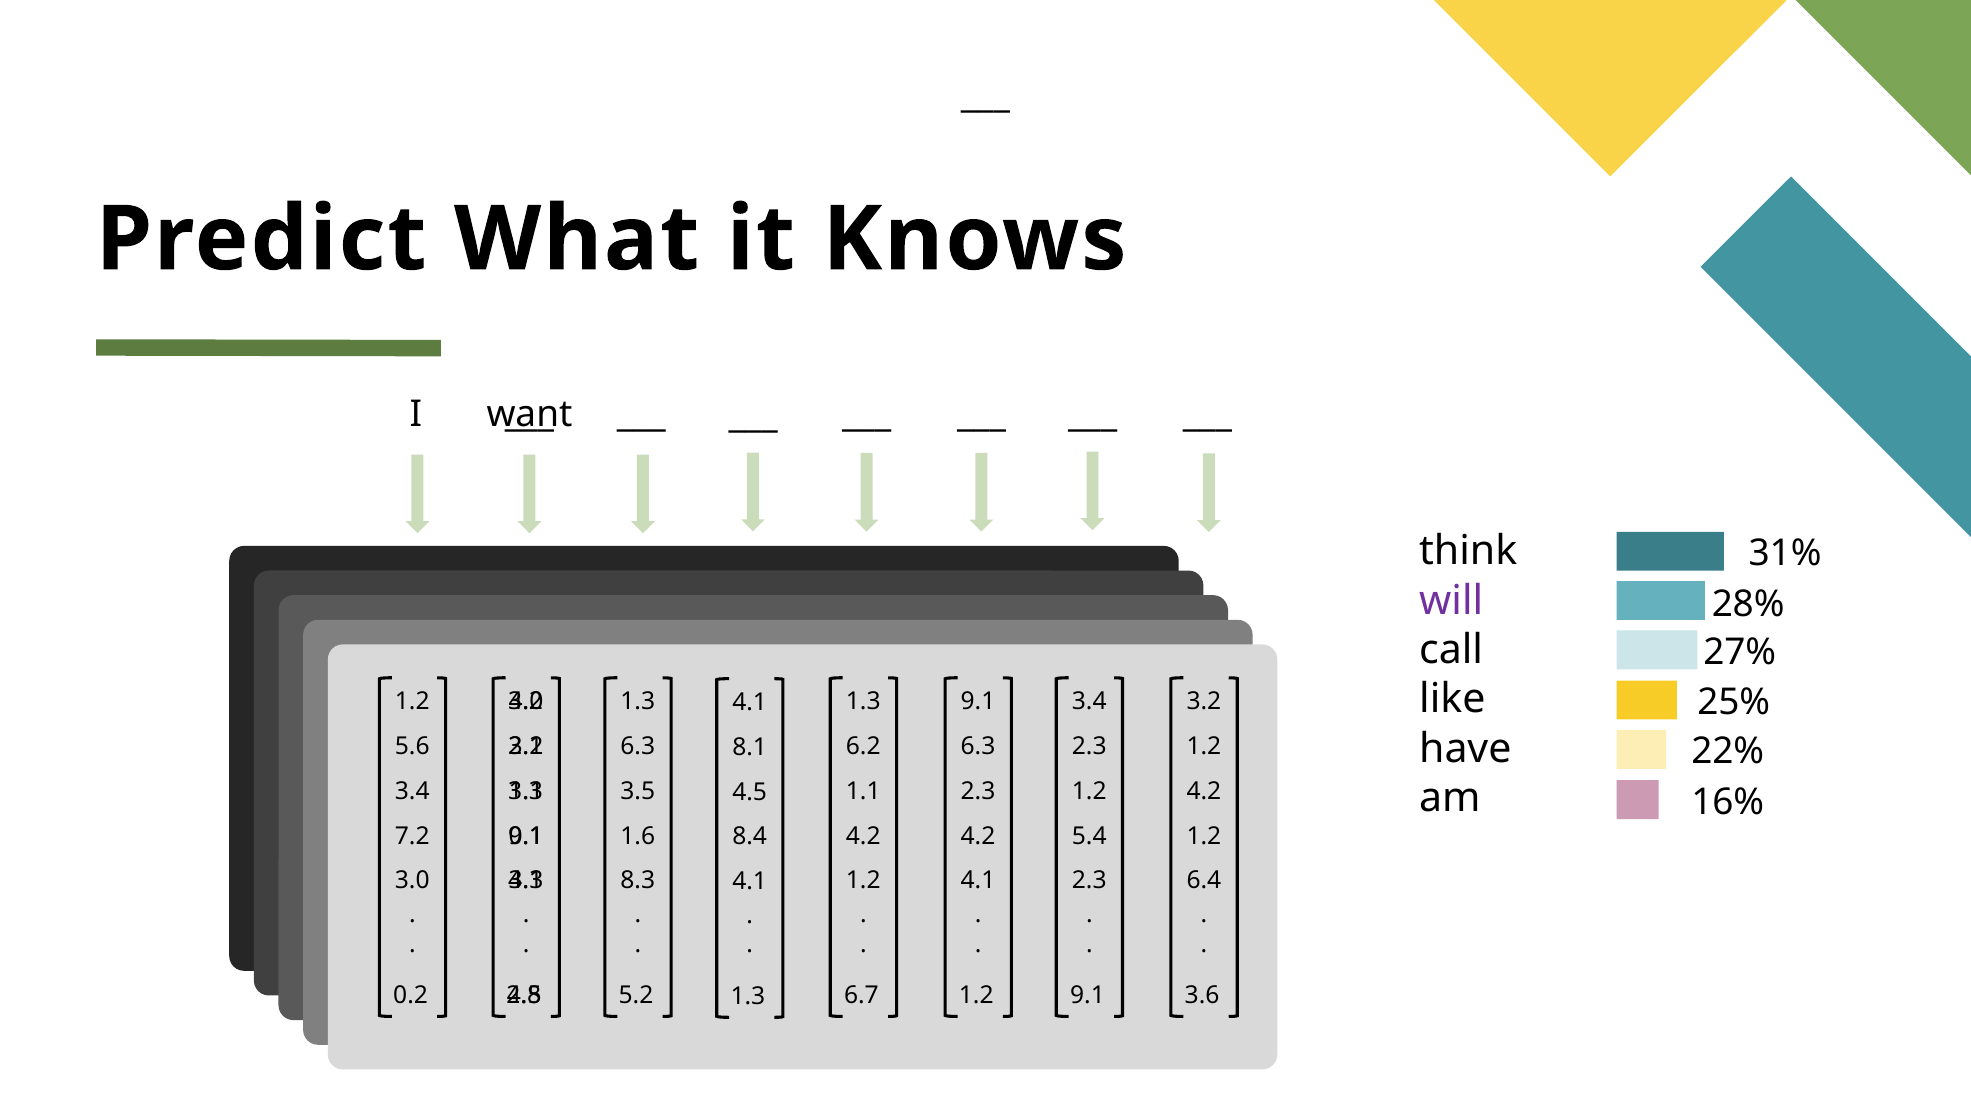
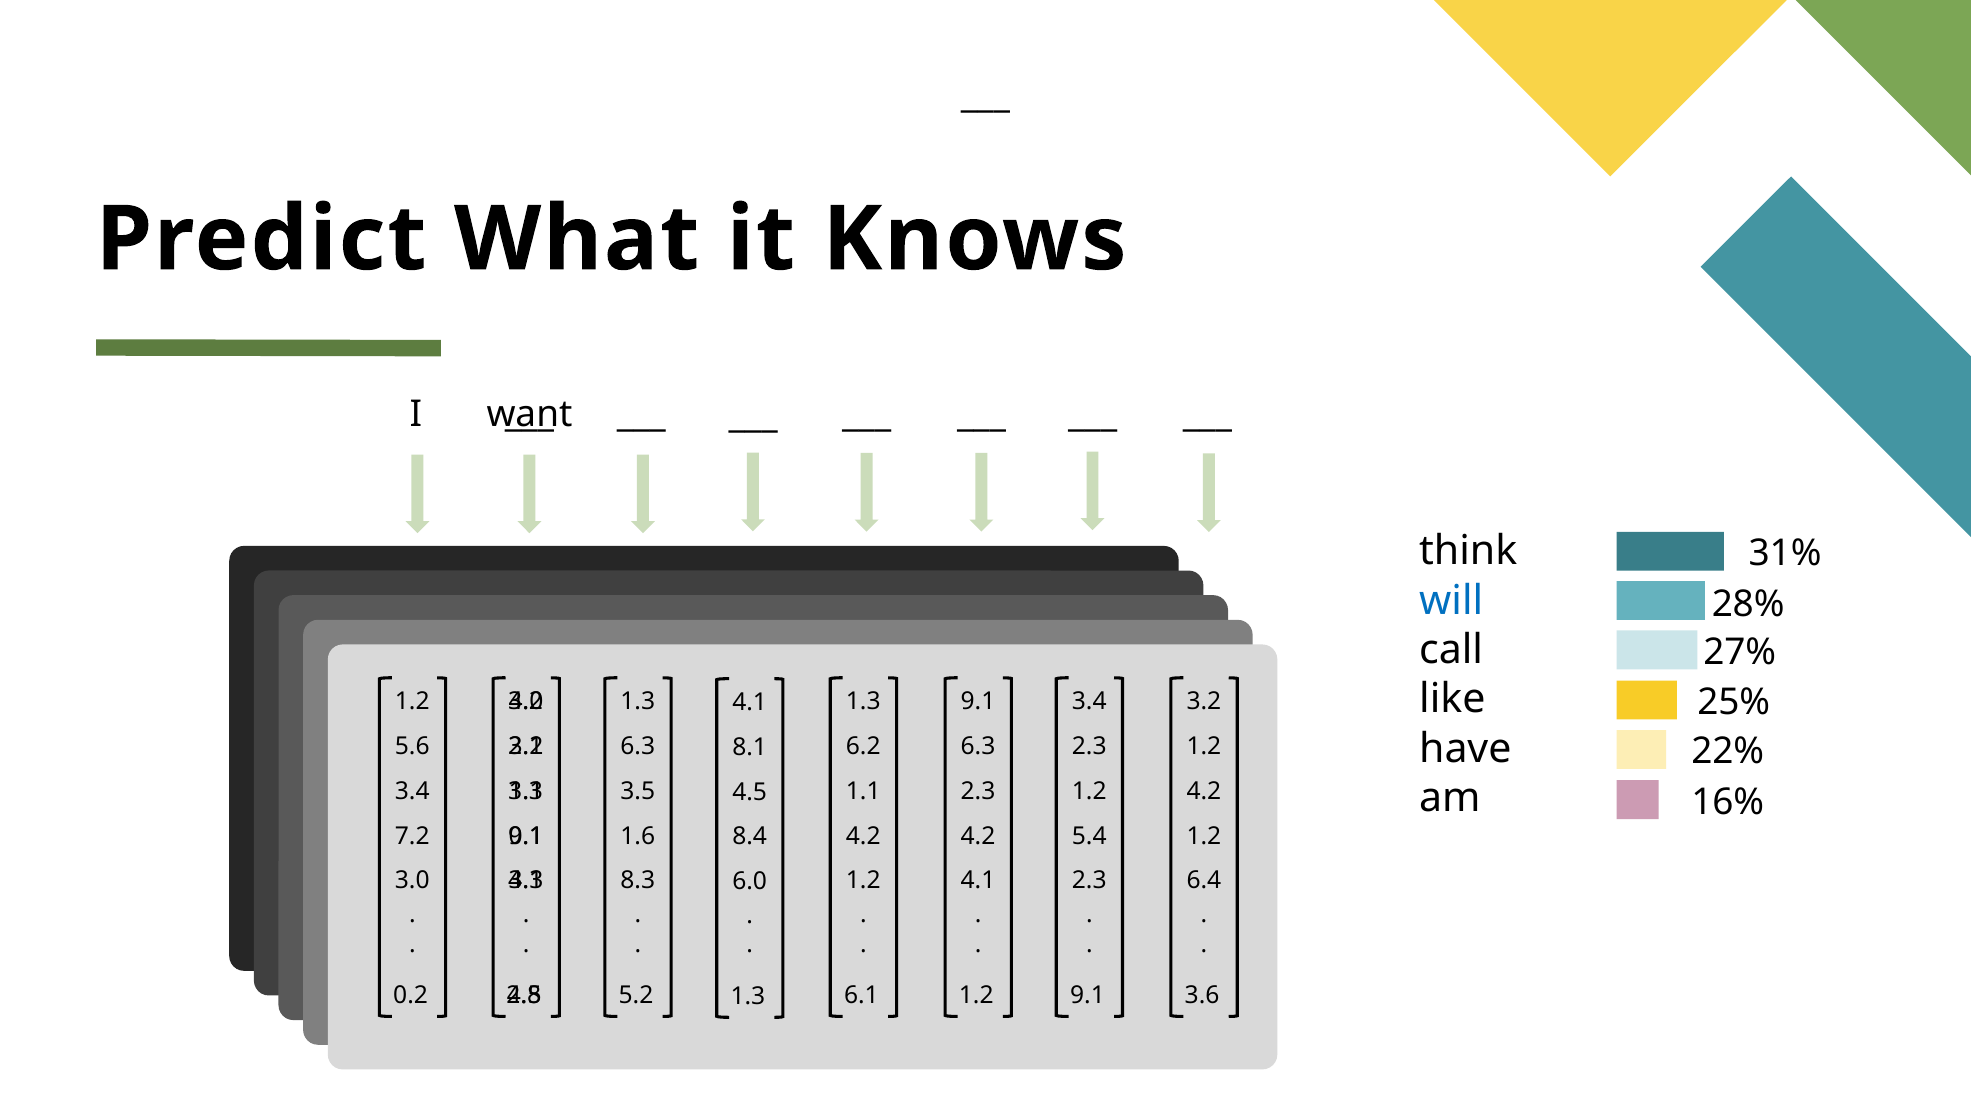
will colour: purple -> blue (1451, 601)
4.1: 4.1 -> 6.0 (750, 881)
6.7: 6.7 -> 6.1 (861, 995)
